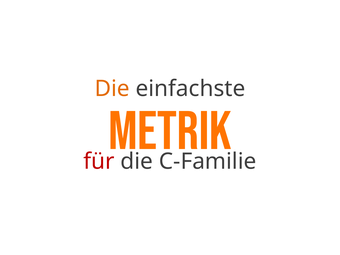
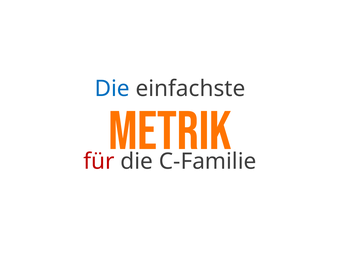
Die colour: orange -> blue (112, 89)
